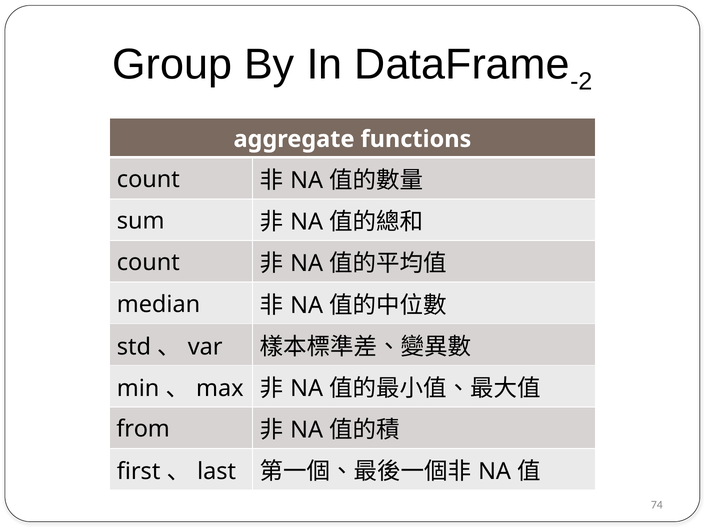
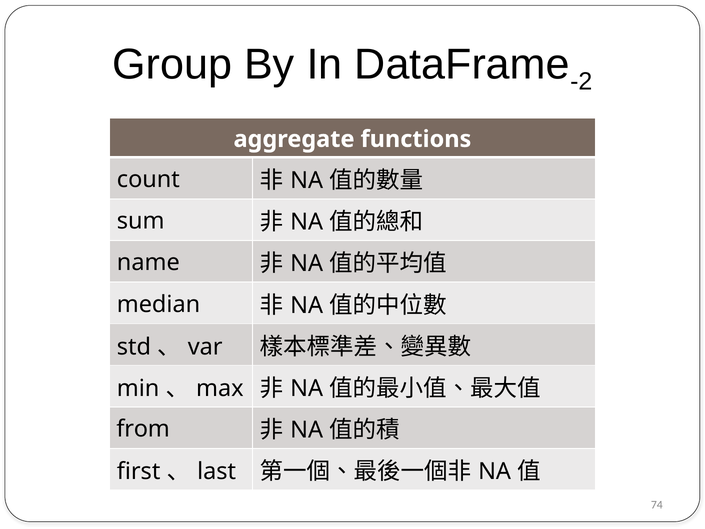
count: count -> name (148, 263)
